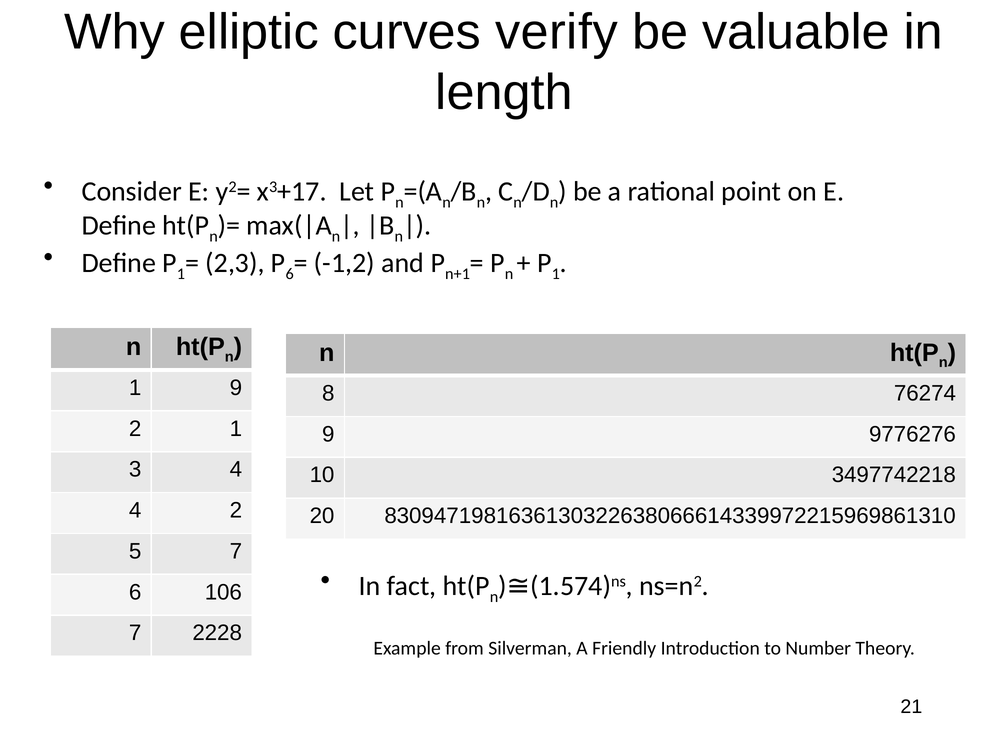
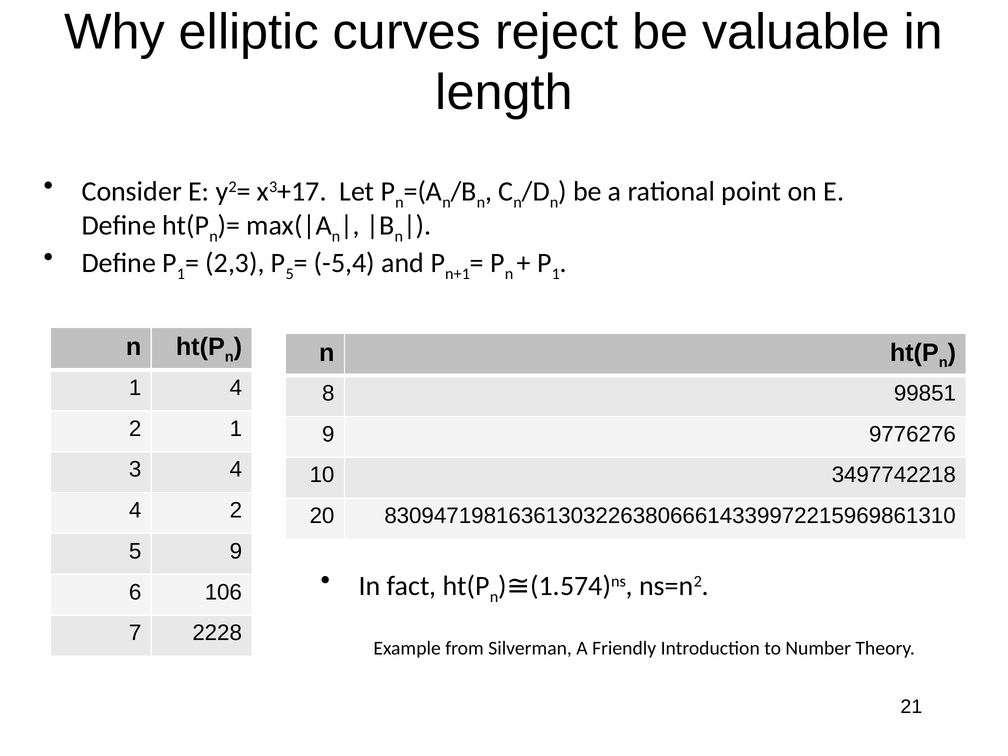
verify: verify -> reject (557, 32)
6: 6 -> 5 (290, 274)
-1,2: -1,2 -> -5,4 (344, 263)
1 9: 9 -> 4 (236, 388)
76274: 76274 -> 99851 (925, 393)
5 7: 7 -> 9 (236, 551)
